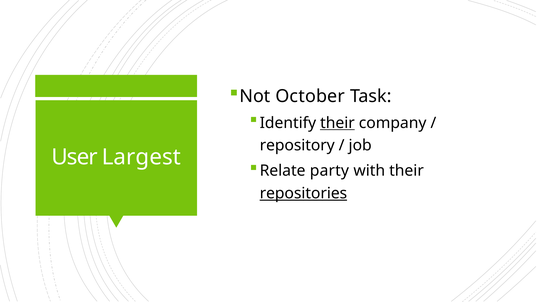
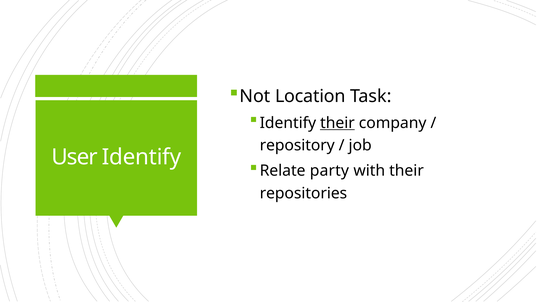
October: October -> Location (310, 96)
User Largest: Largest -> Identify (142, 157)
repositories underline: present -> none (303, 193)
